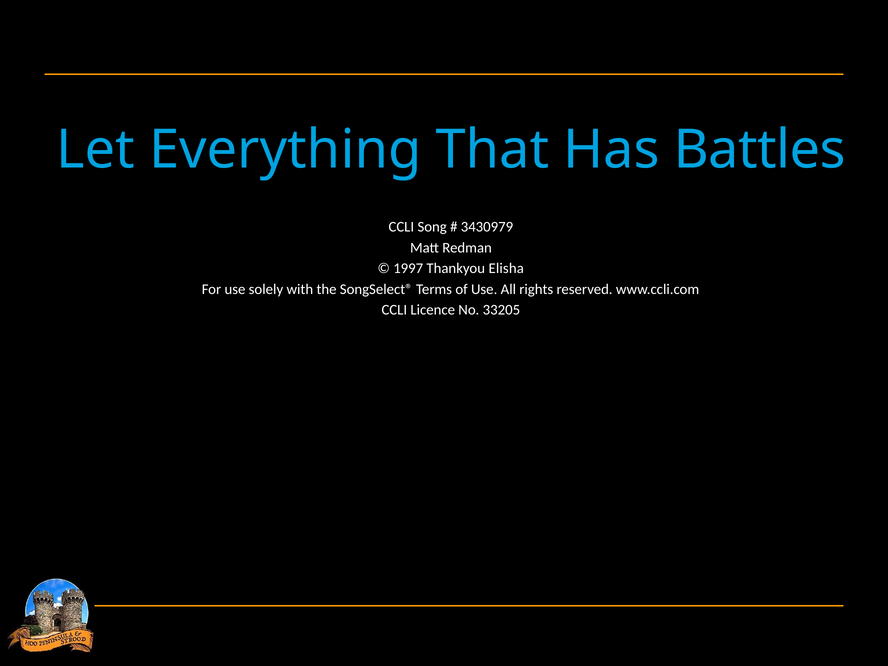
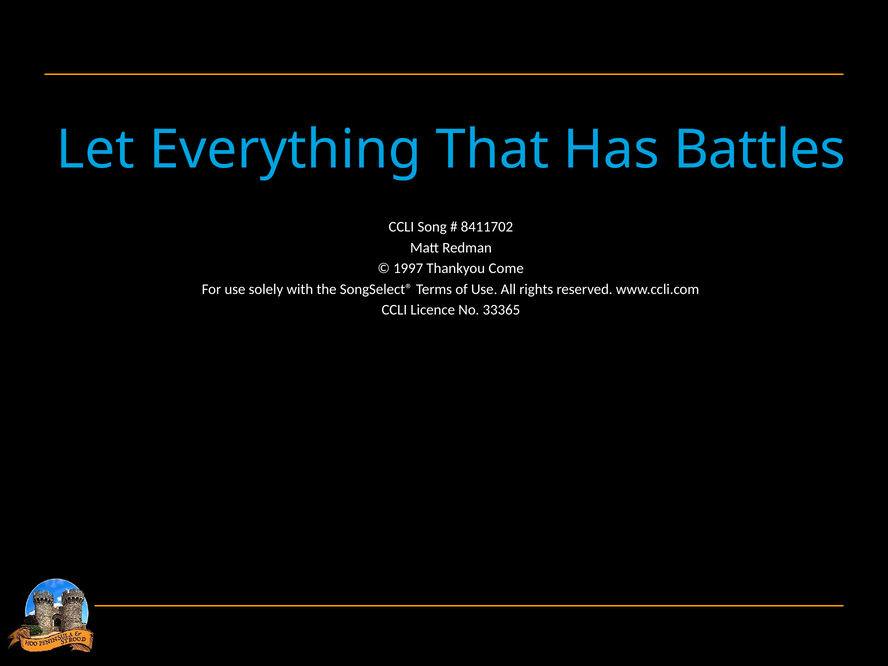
3430979: 3430979 -> 8411702 (487, 227)
Elisha: Elisha -> Come (506, 268)
33205: 33205 -> 33365 (501, 310)
